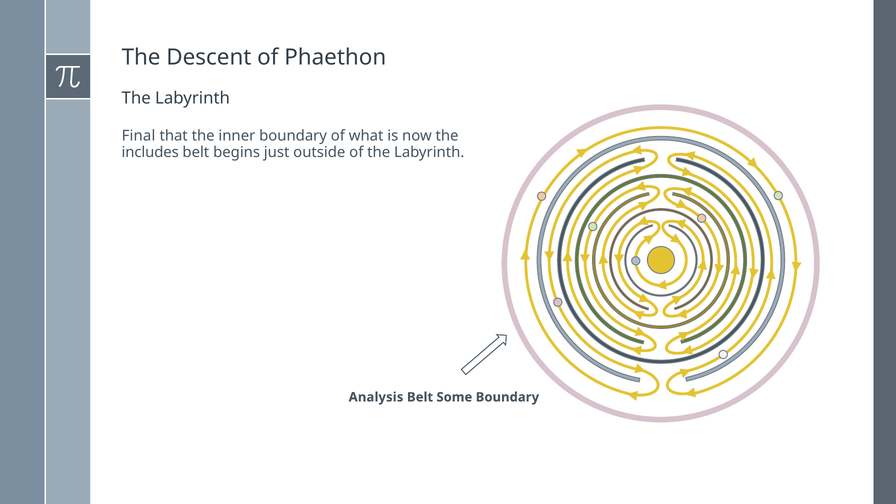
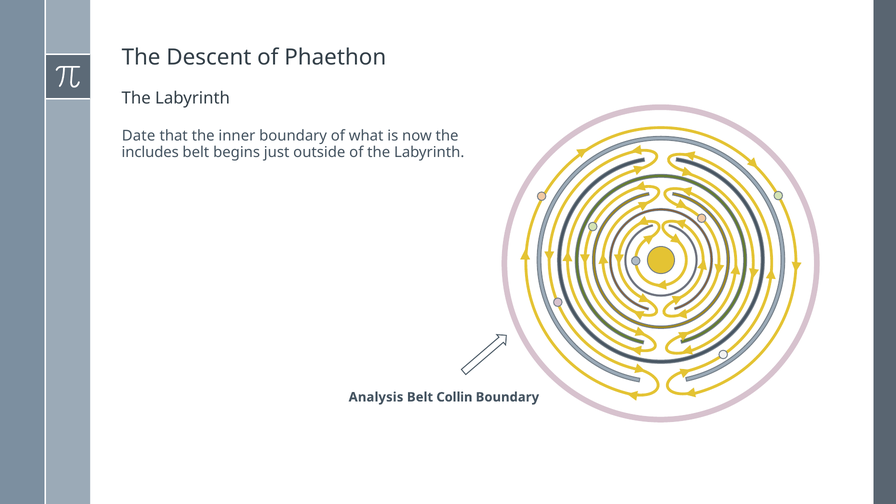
Final: Final -> Date (139, 136)
Some: Some -> Collin (454, 397)
